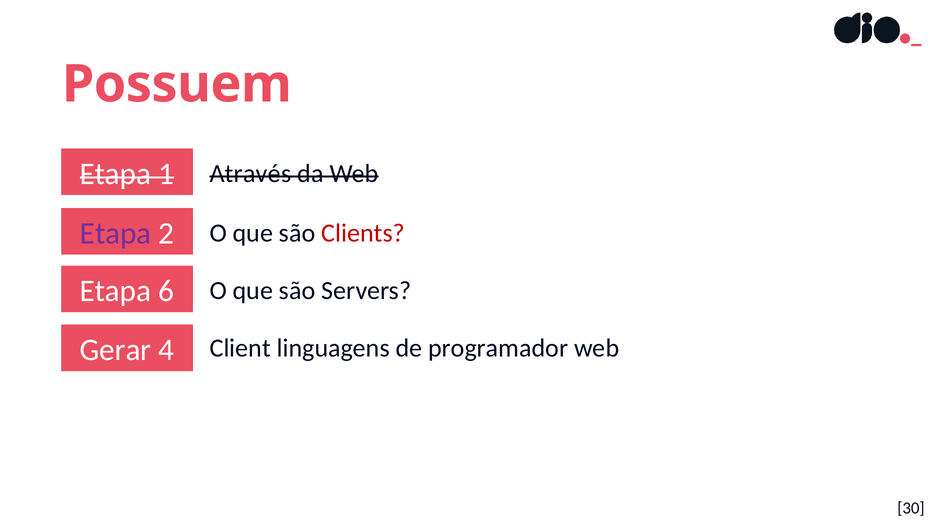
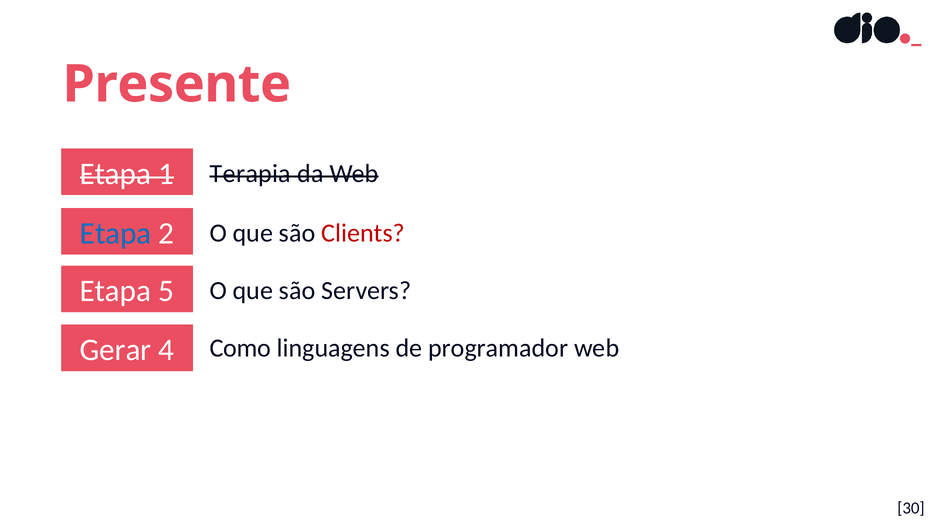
Possuem: Possuem -> Presente (177, 84)
Através: Através -> Terapia (250, 173)
Etapa colour: purple -> blue (116, 233)
6: 6 -> 5 (166, 291)
Client: Client -> Como (240, 348)
